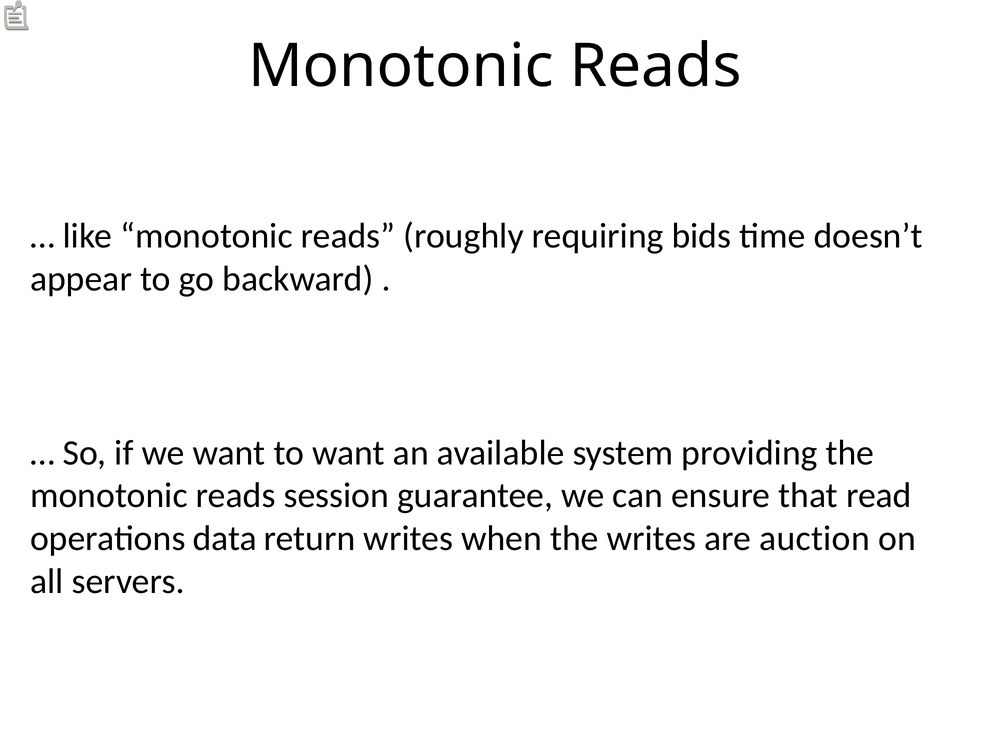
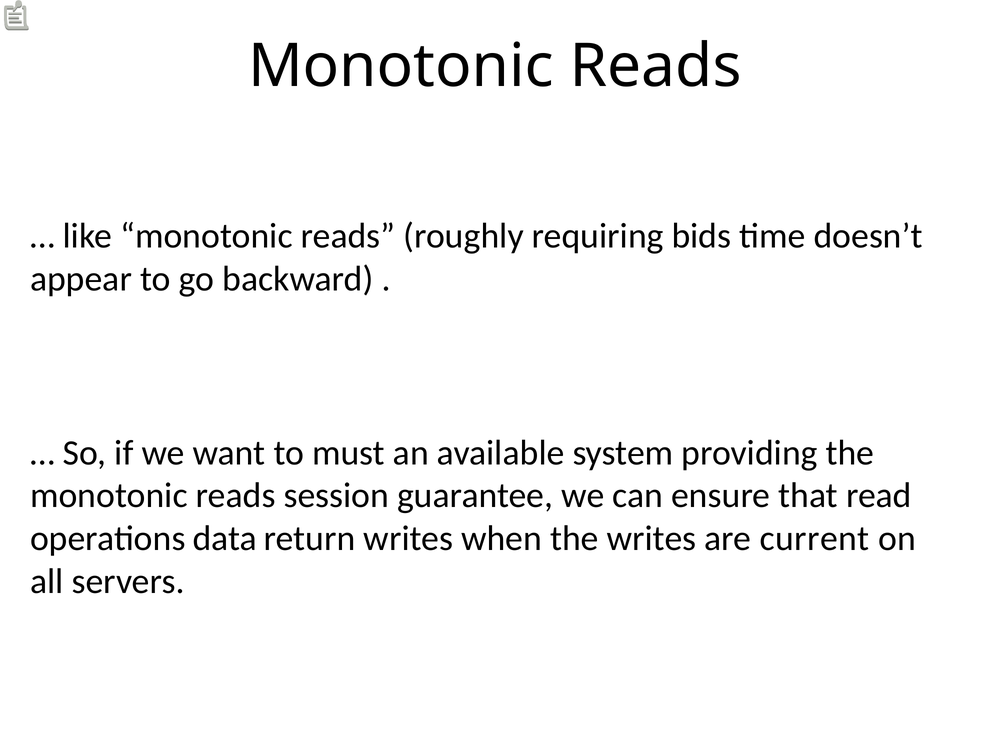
to want: want -> must (349, 453)
auction: auction -> current (815, 539)
